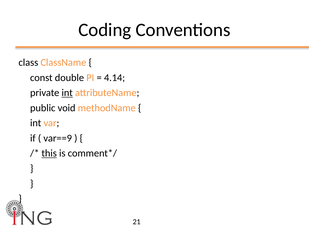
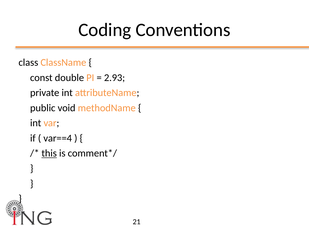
4.14: 4.14 -> 2.93 (115, 78)
int underline: present -> none (67, 93)
var==9: var==9 -> var==4 (58, 138)
